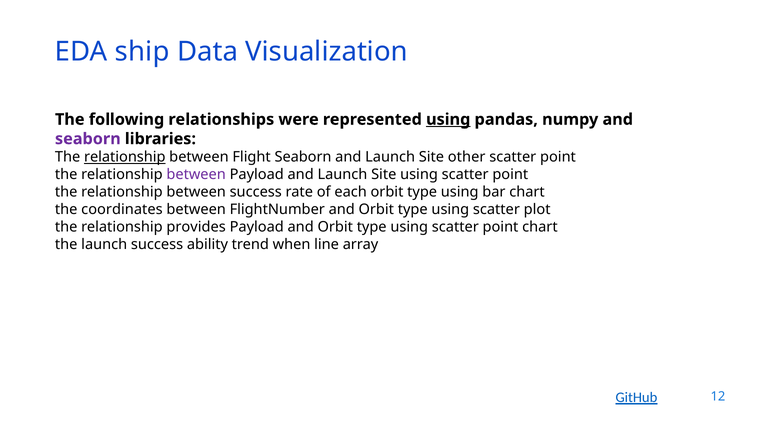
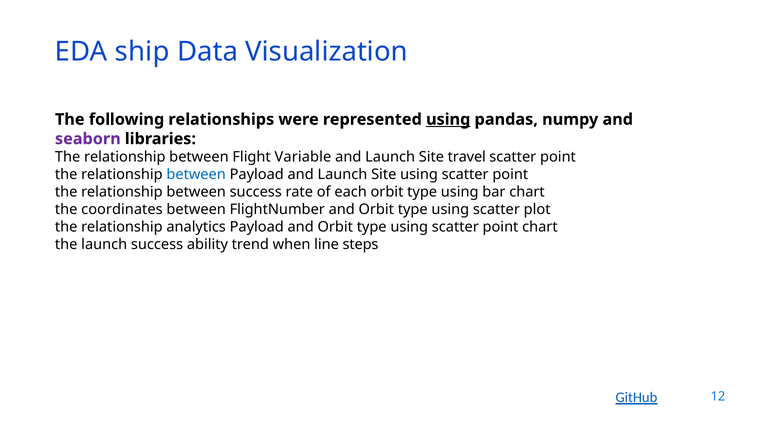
relationship underline: present -> none (125, 157)
Flight Seaborn: Seaborn -> Variable (303, 157)
other: other -> travel (467, 157)
between colour: purple -> blue (196, 175)
provides: provides -> analytics (196, 227)
array: array -> steps (361, 245)
